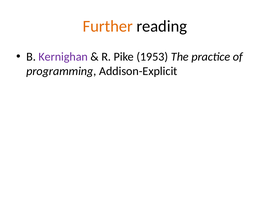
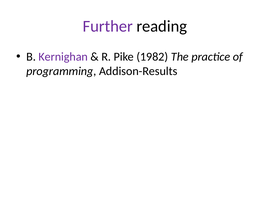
Further colour: orange -> purple (108, 26)
1953: 1953 -> 1982 (152, 57)
Addison-Explicit: Addison-Explicit -> Addison-Results (138, 71)
